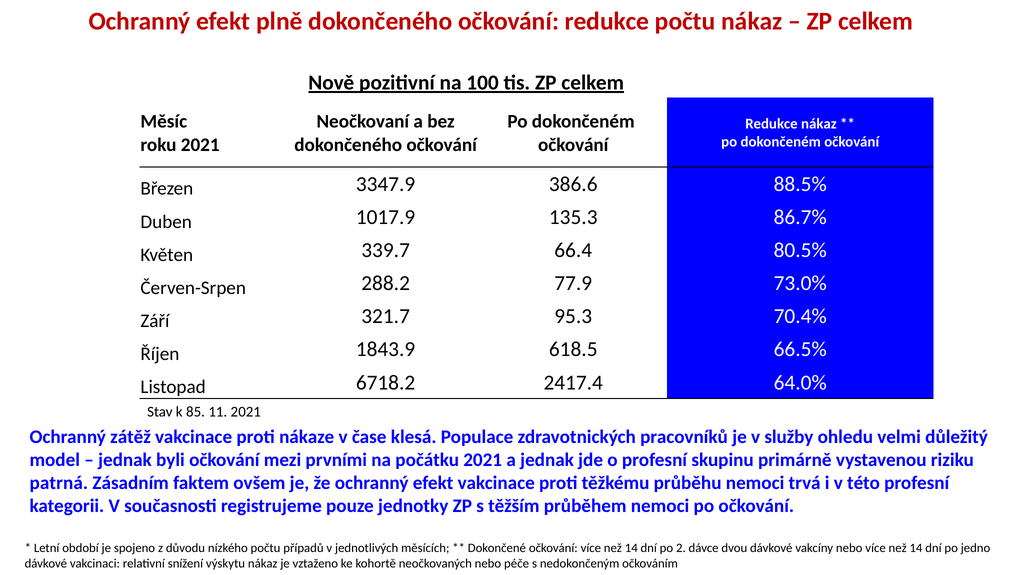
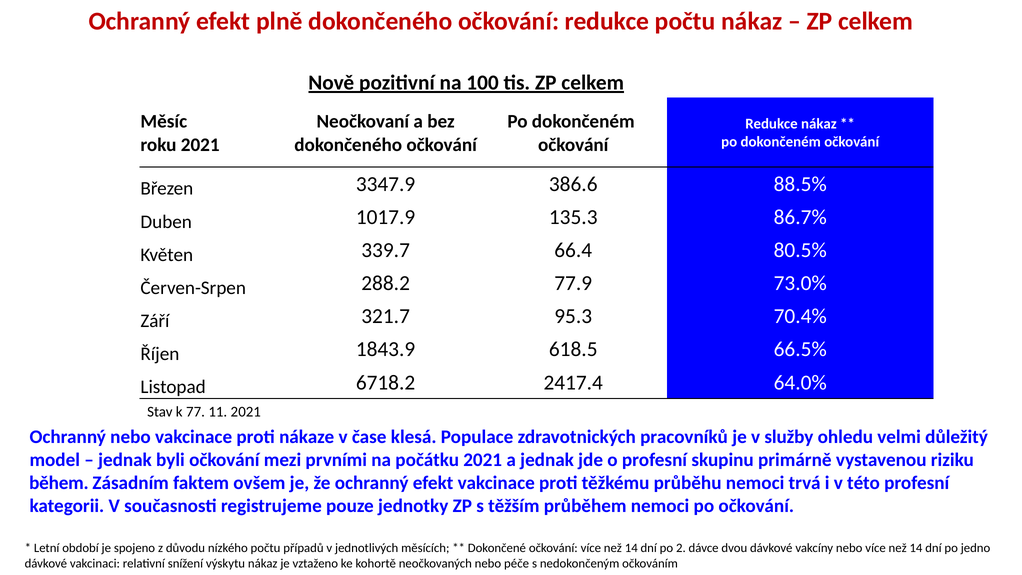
85: 85 -> 77 (196, 412)
Ochranný zátěž: zátěž -> nebo (131, 437)
patrná: patrná -> během (59, 483)
